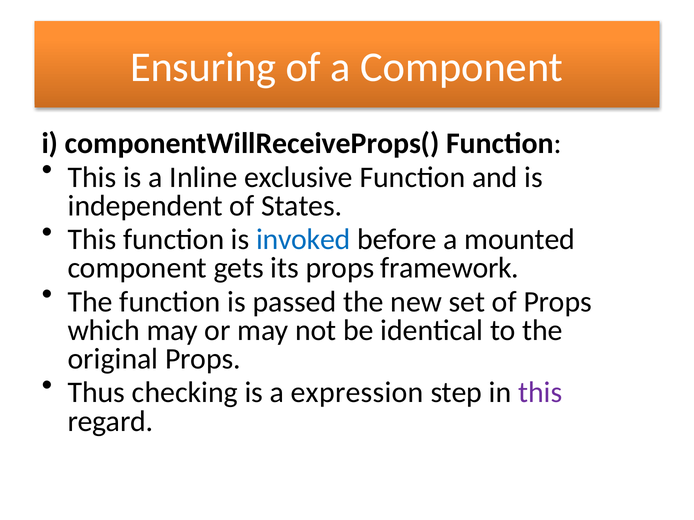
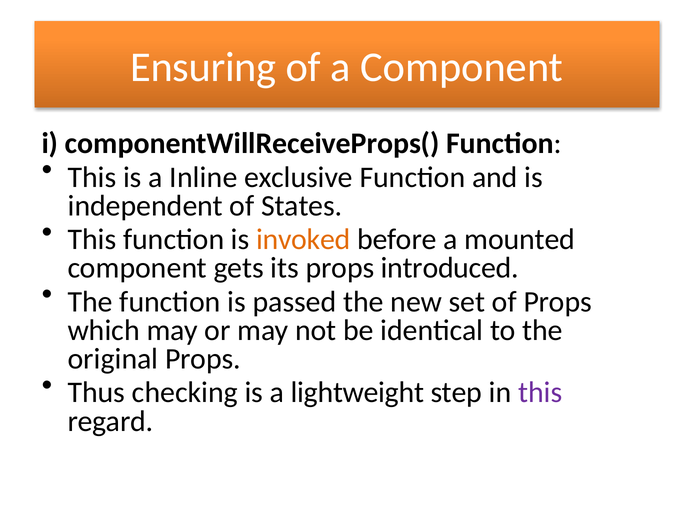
invoked colour: blue -> orange (303, 240)
framework: framework -> introduced (450, 268)
expression: expression -> lightweight (357, 393)
